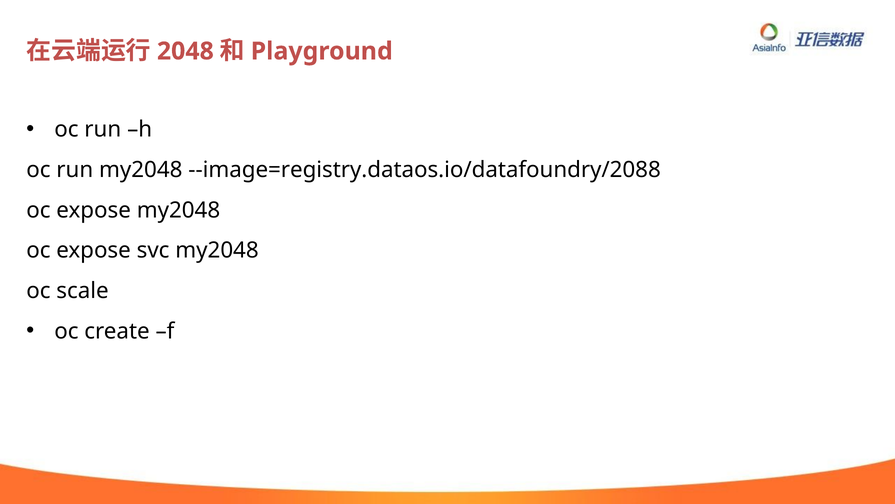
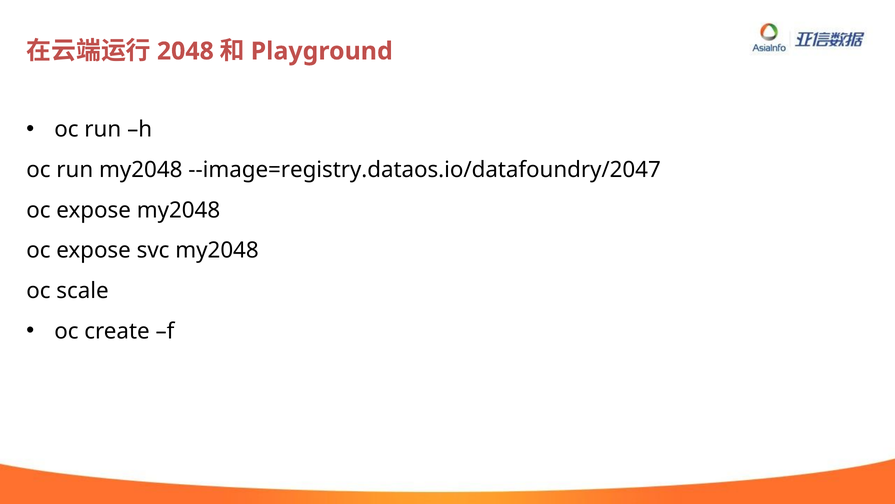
--image=registry.dataos.io/datafoundry/2088: --image=registry.dataos.io/datafoundry/2088 -> --image=registry.dataos.io/datafoundry/2047 (425, 170)
